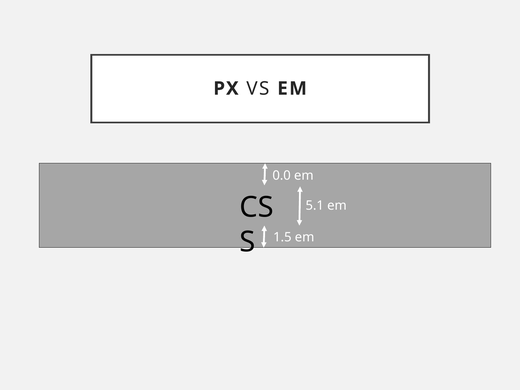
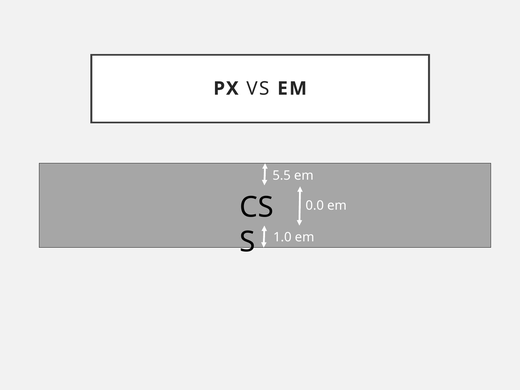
0.0: 0.0 -> 5.5 (282, 176)
5.1: 5.1 -> 0.0 (315, 206)
1.5: 1.5 -> 1.0 (282, 237)
